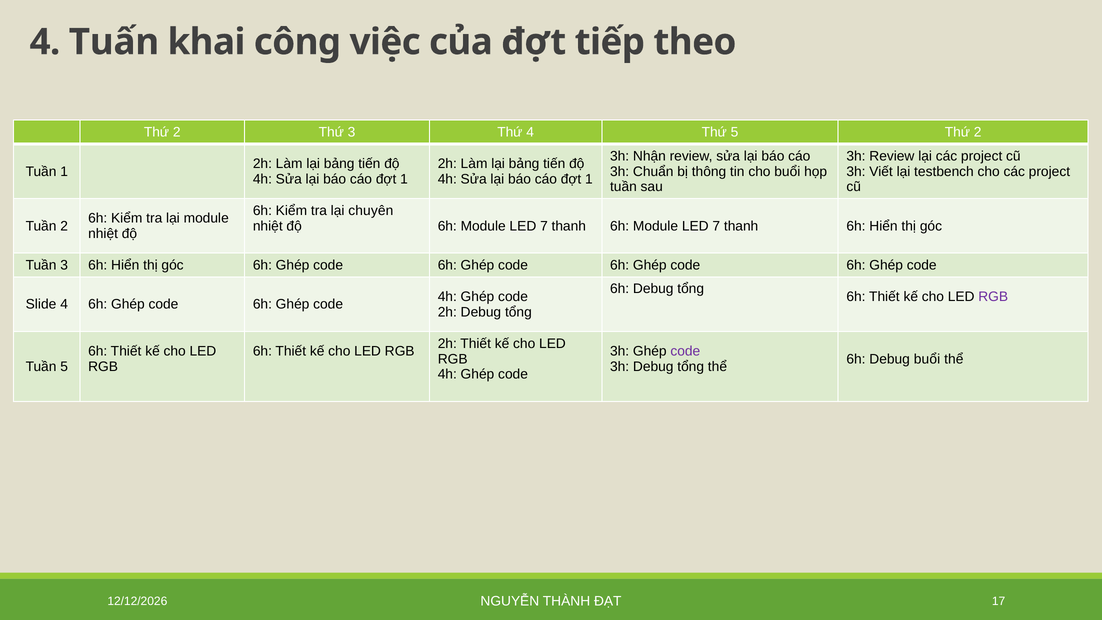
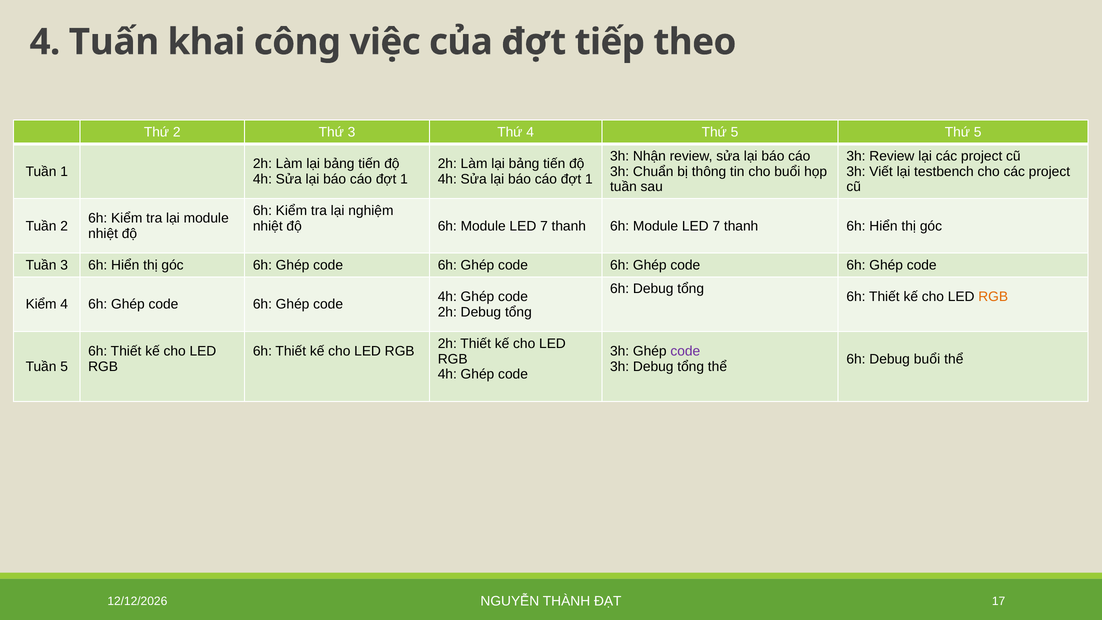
5 Thứ 2: 2 -> 5 (978, 132)
chuyên: chuyên -> nghiệm (371, 211)
RGB colour: purple -> orange (993, 297)
Slide: Slide -> Kiểm (41, 304)
